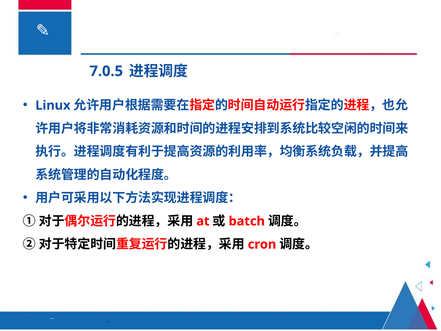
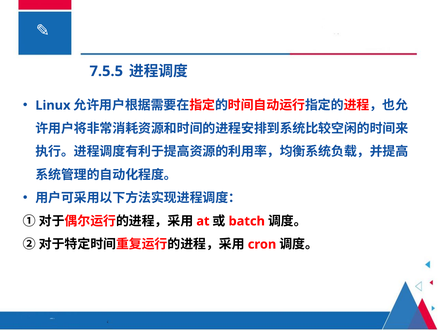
7.0.5: 7.0.5 -> 7.5.5 (106, 71)
